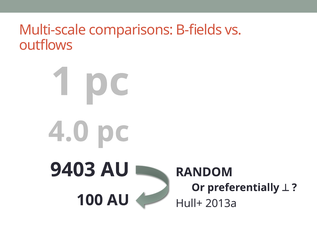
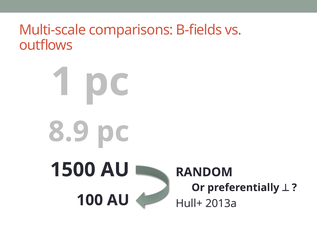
4.0: 4.0 -> 8.9 (69, 132)
9403: 9403 -> 1500 (73, 170)
